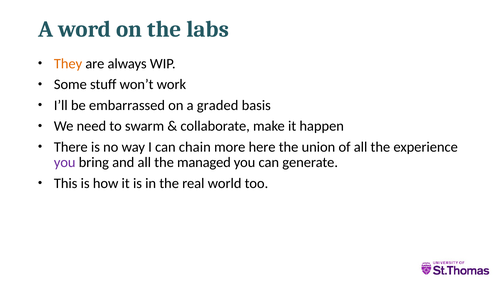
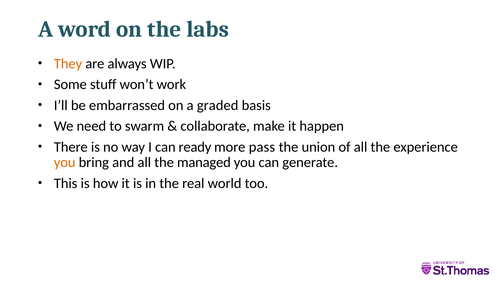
chain: chain -> ready (195, 147)
here: here -> pass (262, 147)
you colour: purple -> orange (65, 163)
